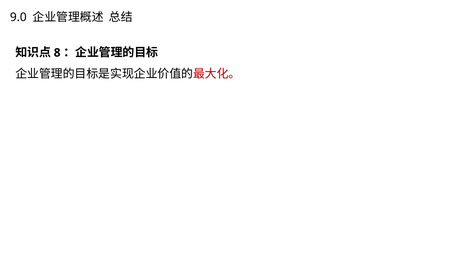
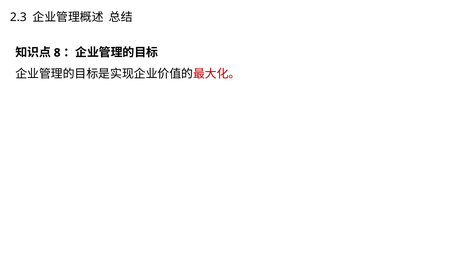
9.0: 9.0 -> 2.3 (18, 17)
